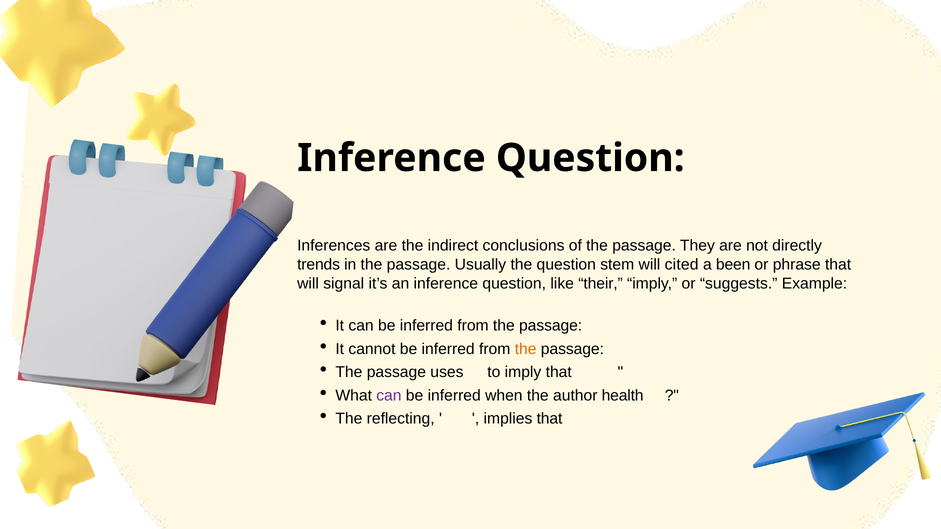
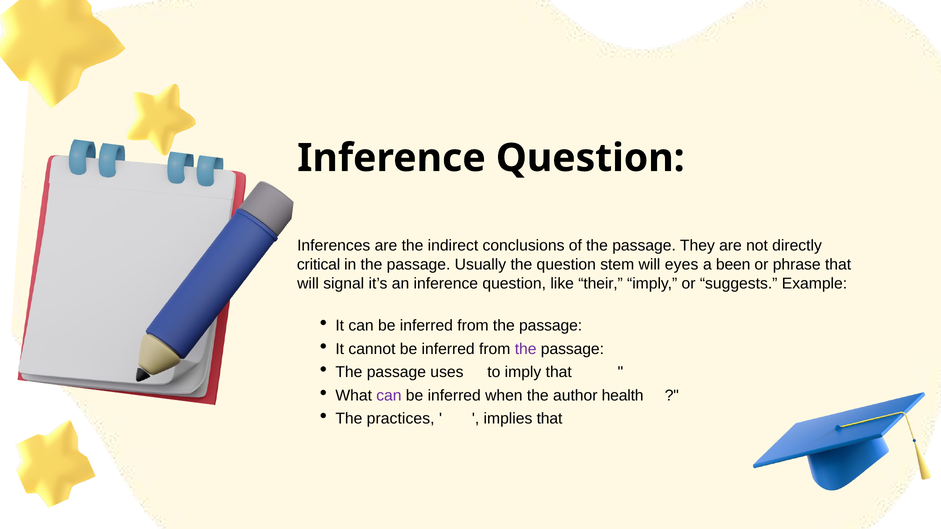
trends: trends -> critical (319, 265)
cited: cited -> eyes (682, 265)
the colour: orange -> purple (526, 349)
reflecting: reflecting -> practices (401, 419)
